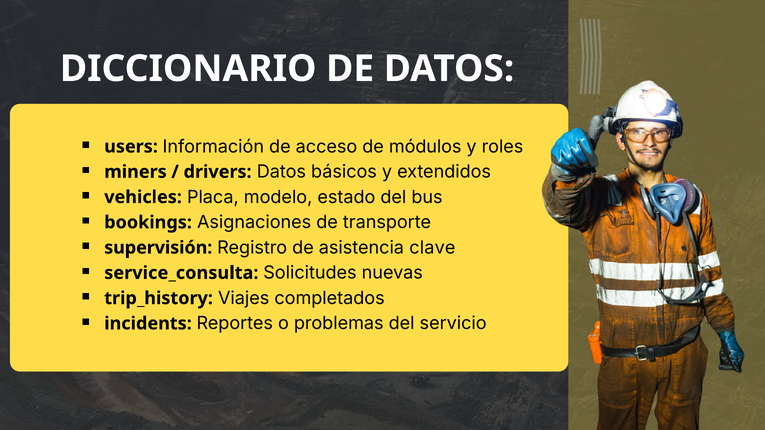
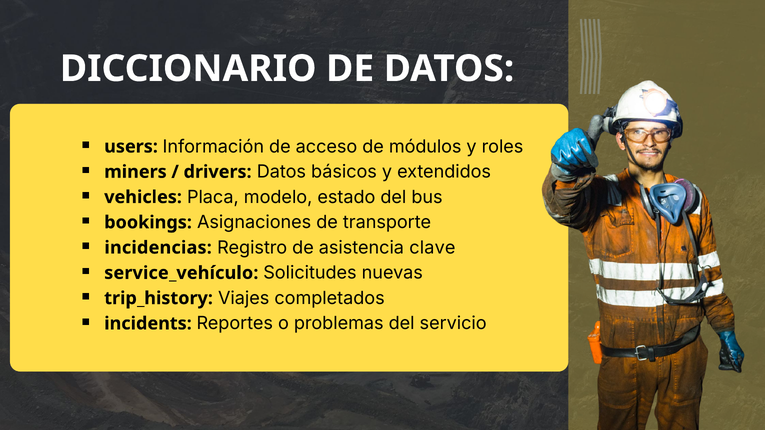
supervisión: supervisión -> incidencias (158, 248)
service_consulta: service_consulta -> service_vehículo (181, 273)
